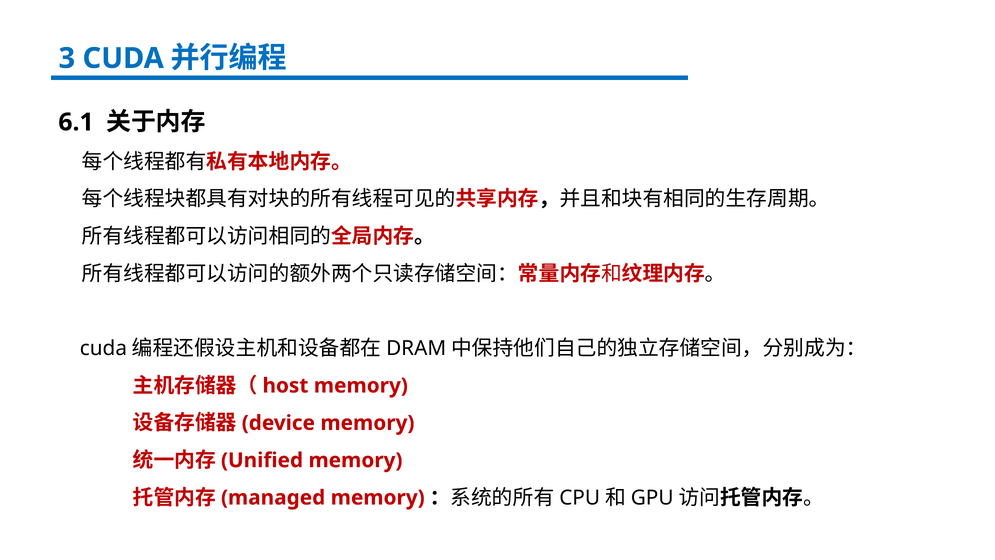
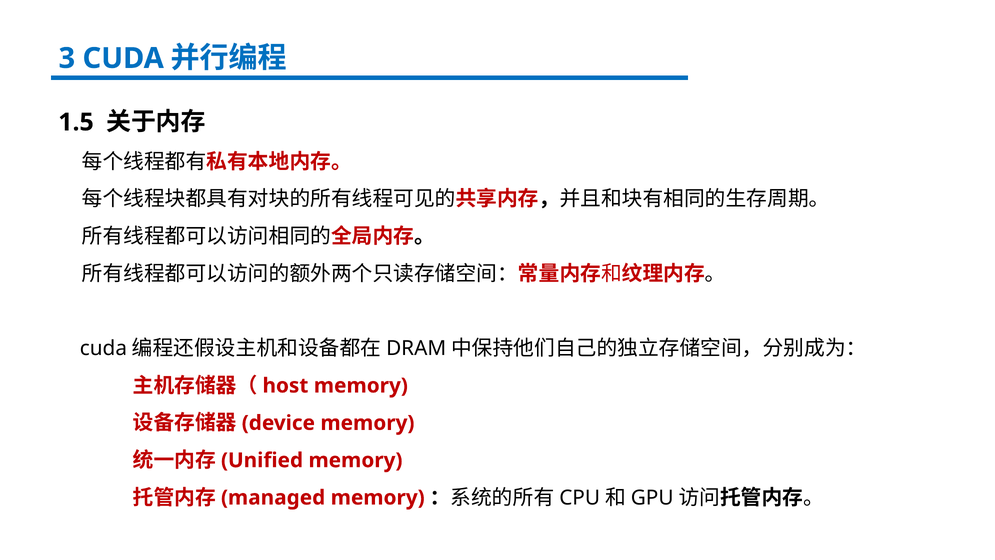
6.1: 6.1 -> 1.5 (76, 122)
